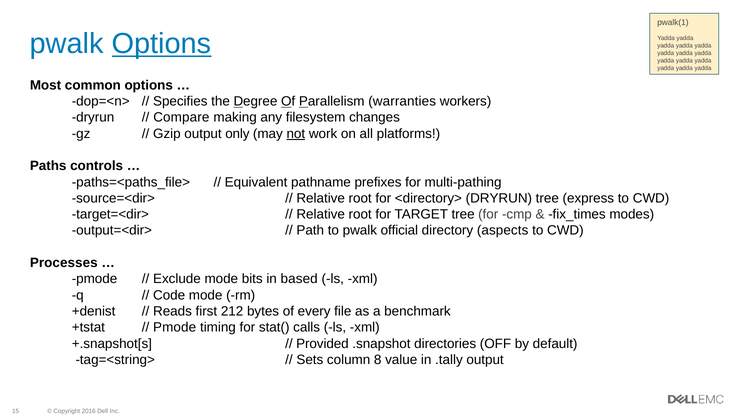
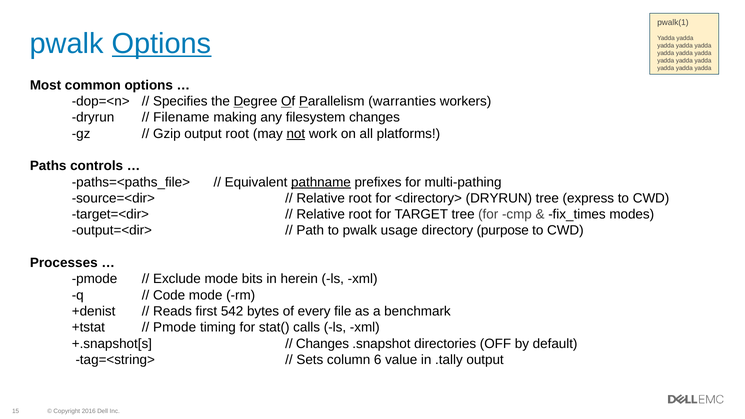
Compare: Compare -> Filename (181, 117)
output only: only -> root (237, 134)
pathname underline: none -> present (321, 182)
official: official -> usage (399, 231)
aspects: aspects -> purpose (503, 231)
based: based -> herein (299, 279)
212: 212 -> 542 (232, 311)
Provided: Provided -> Changes (322, 344)
8: 8 -> 6 (378, 360)
